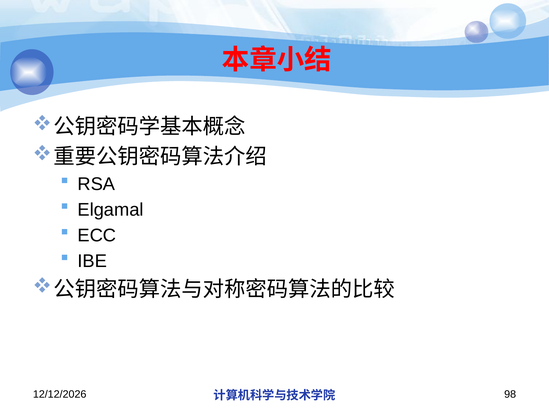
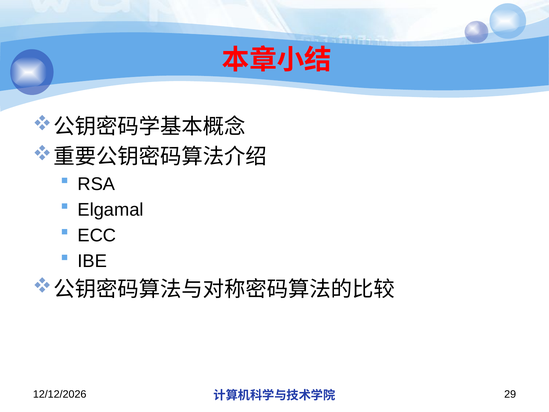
98: 98 -> 29 (510, 394)
